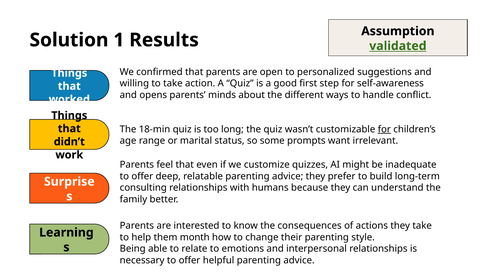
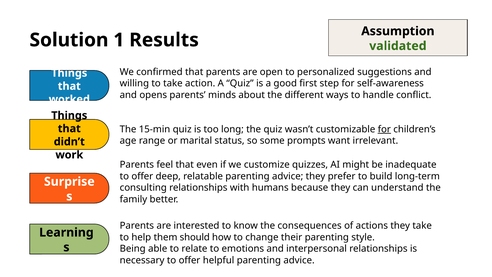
validated underline: present -> none (398, 46)
18-min: 18-min -> 15-min (155, 129)
month: month -> should (195, 237)
